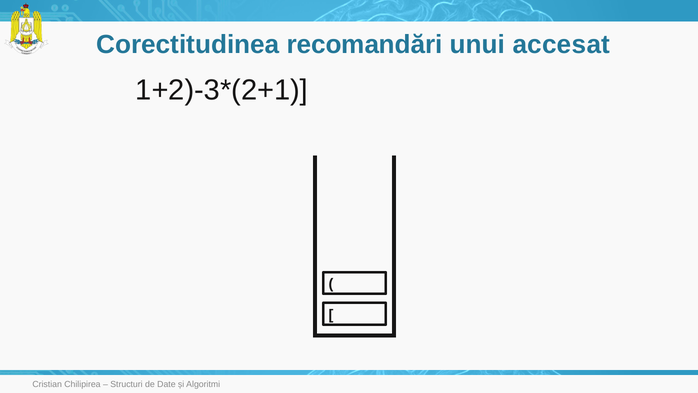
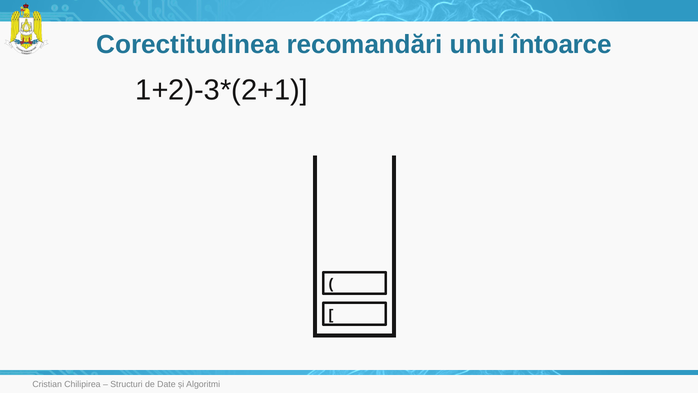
accesat: accesat -> întoarce (562, 44)
